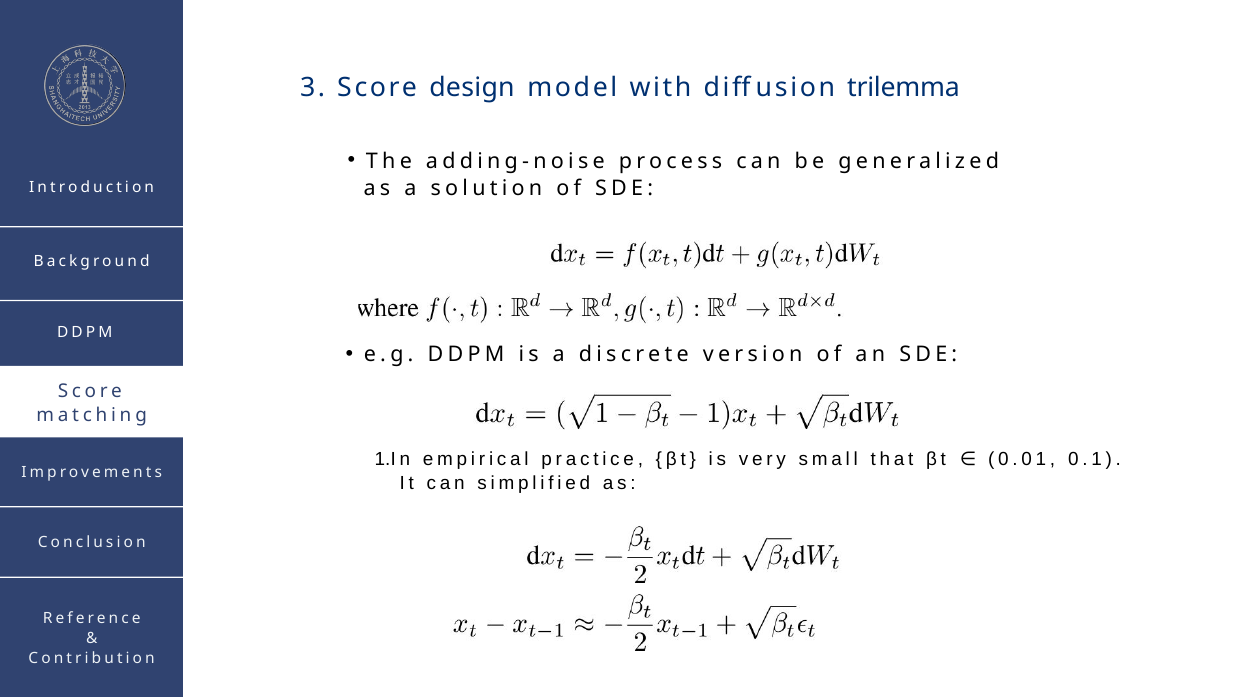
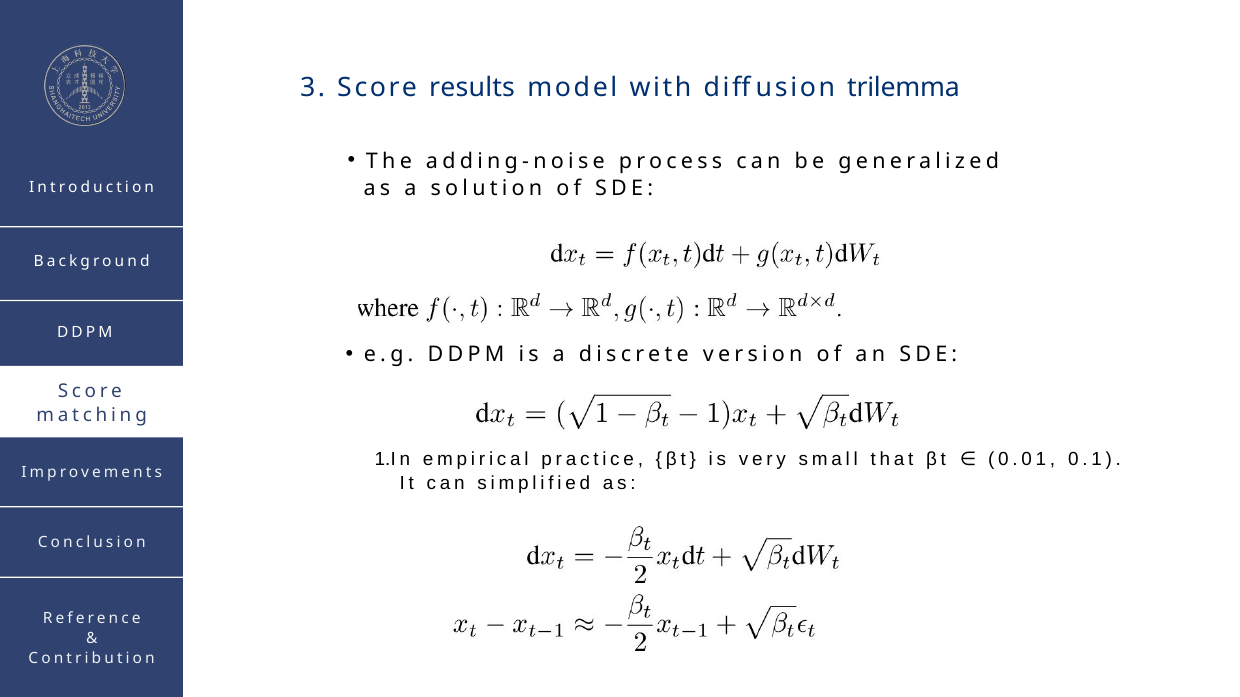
design: design -> results (472, 88)
